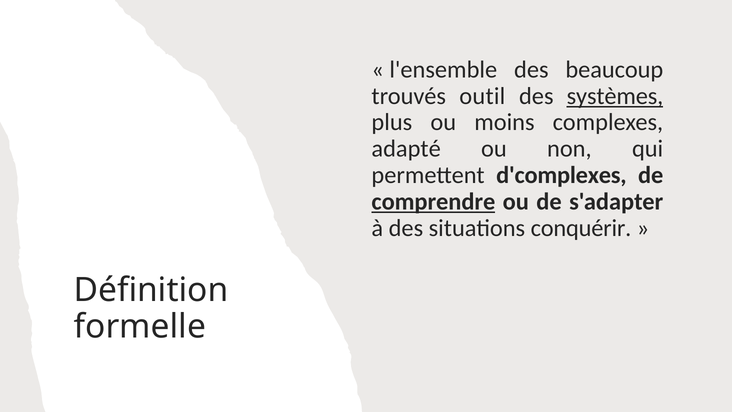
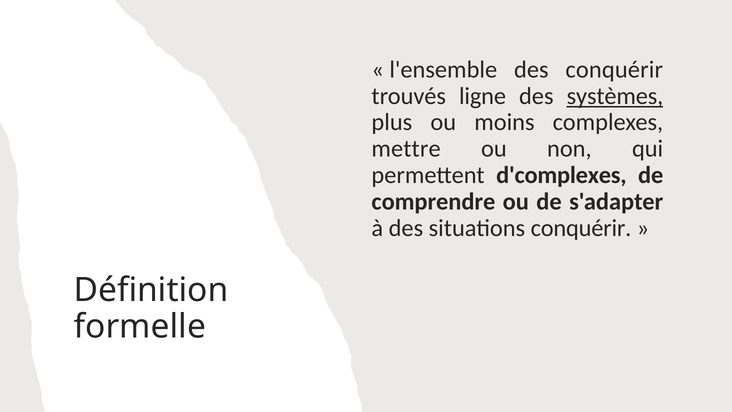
des beaucoup: beaucoup -> conquérir (614, 70)
outil: outil -> ligne (483, 96)
adapté: adapté -> mettre (406, 149)
comprendre underline: present -> none (433, 201)
